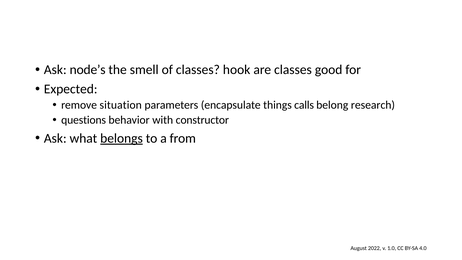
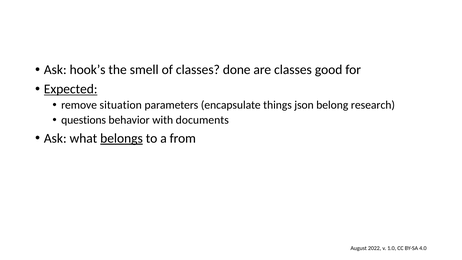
node’s: node’s -> hook’s (88, 70)
hook: hook -> done (237, 70)
Expected underline: none -> present (71, 89)
calls: calls -> json (304, 105)
constructor: constructor -> documents (202, 120)
